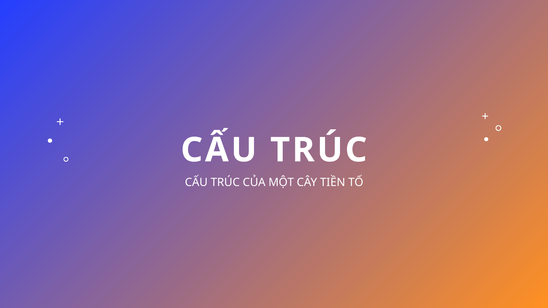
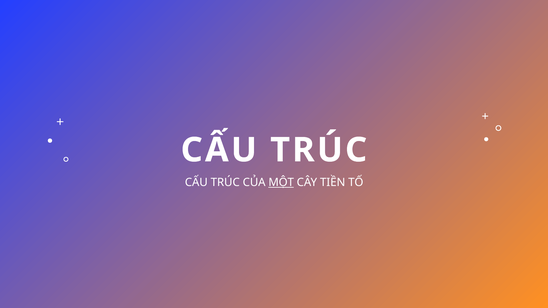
MỘT underline: none -> present (281, 183)
